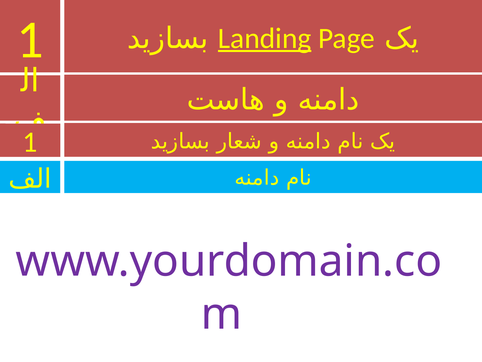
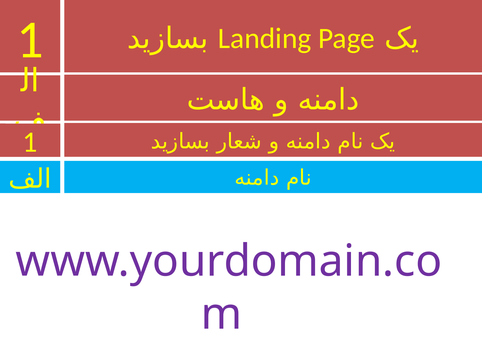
Landing underline: present -> none (265, 38)
